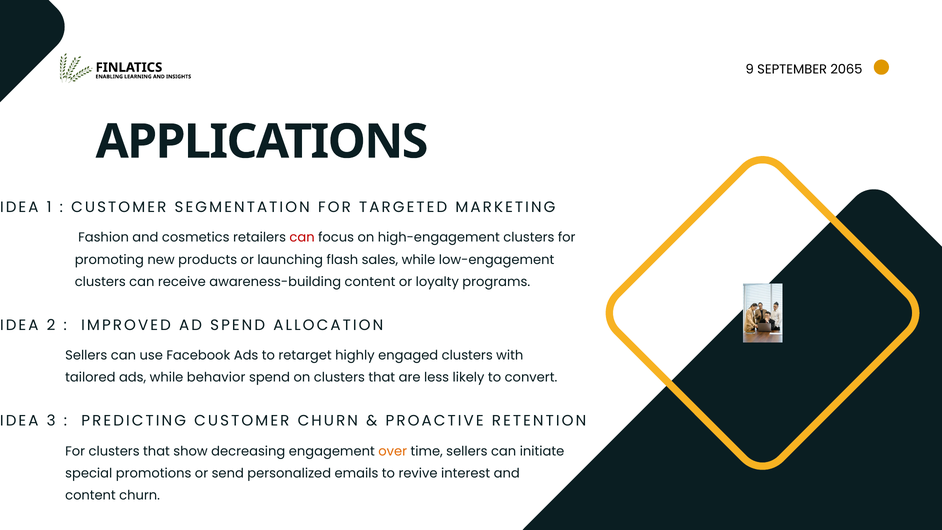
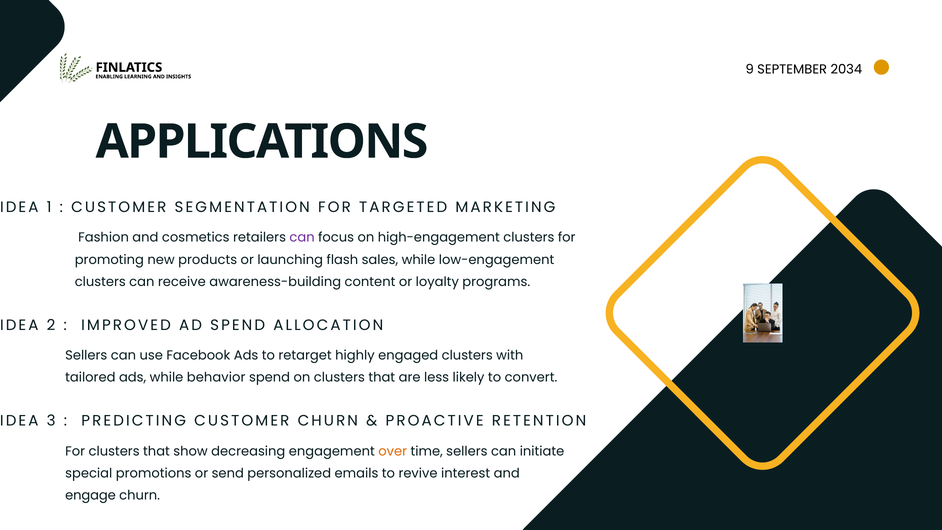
2065: 2065 -> 2034 (846, 69)
can colour: red -> purple (302, 238)
content: content -> engage (91, 496)
